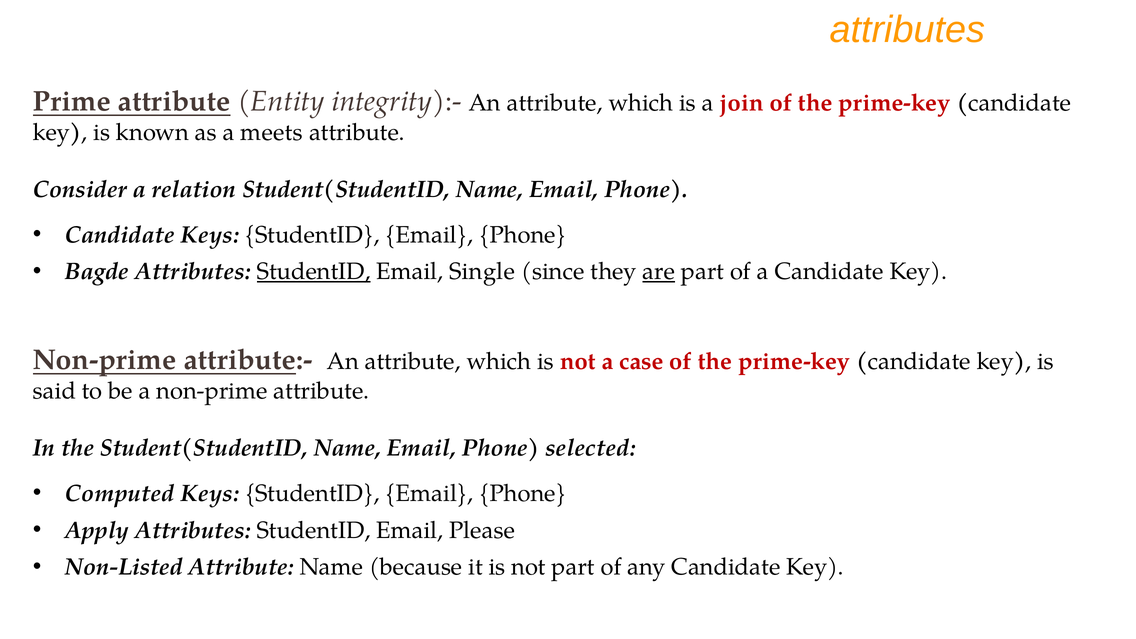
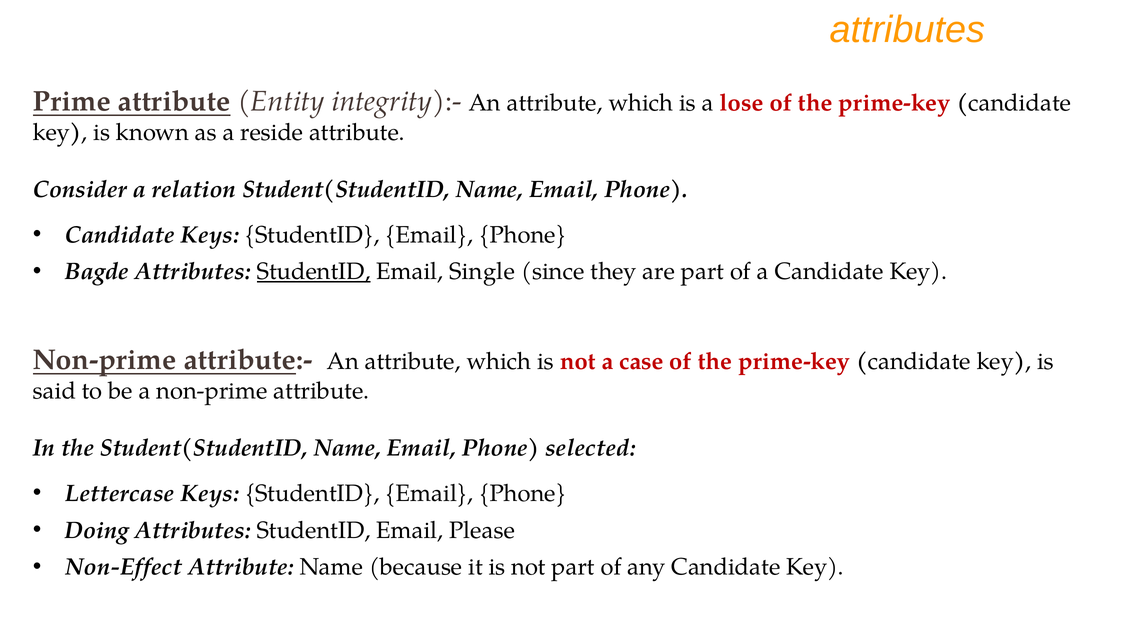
join: join -> lose (742, 103)
meets: meets -> reside (272, 132)
are underline: present -> none (659, 272)
Computed: Computed -> Lettercase (120, 493)
Apply: Apply -> Doing (97, 530)
Non-Listed: Non-Listed -> Non-Effect (124, 567)
